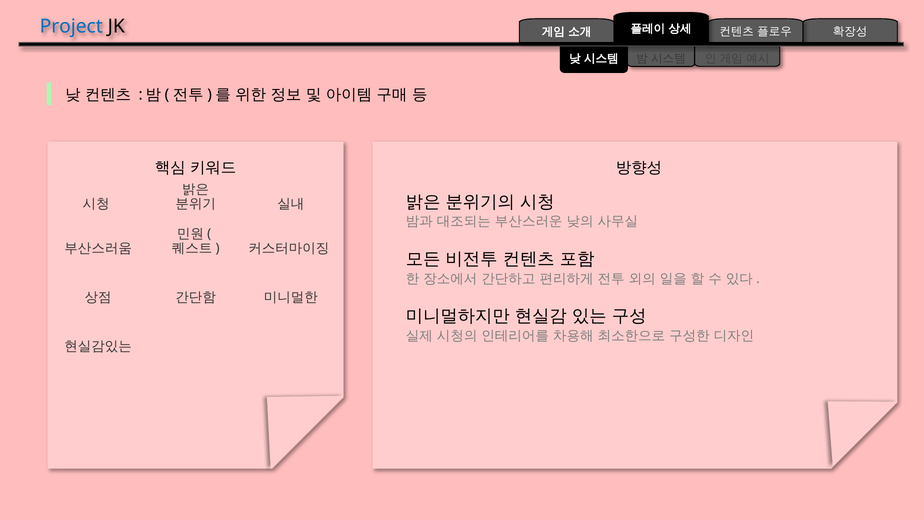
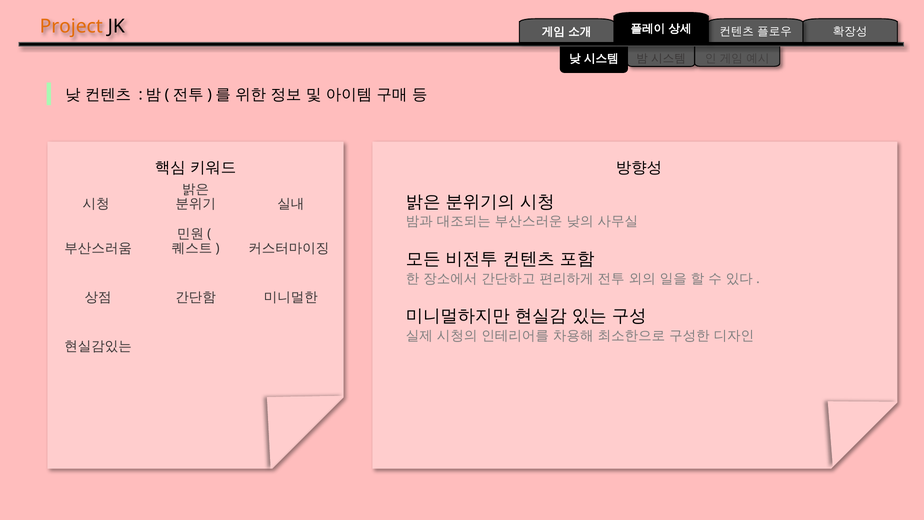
Project colour: blue -> orange (71, 26)
